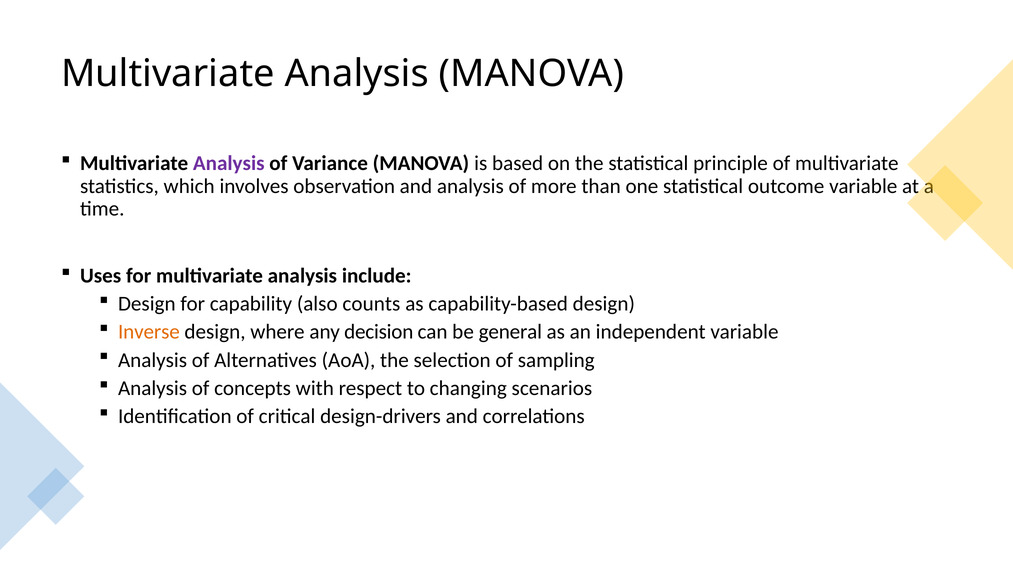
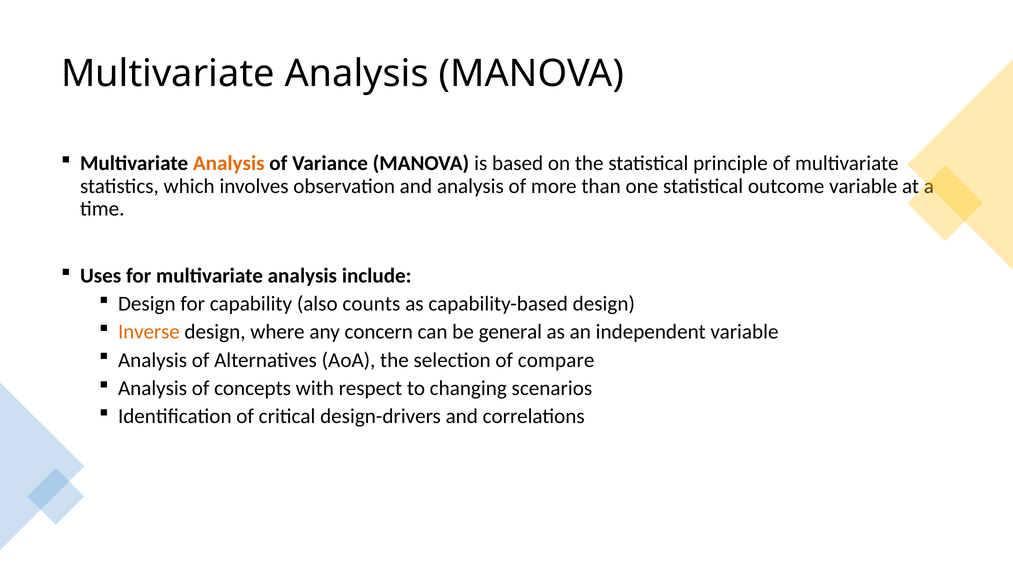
Analysis colour: purple -> orange (229, 163)
decision: decision -> concern (379, 332)
sampling: sampling -> compare (556, 360)
